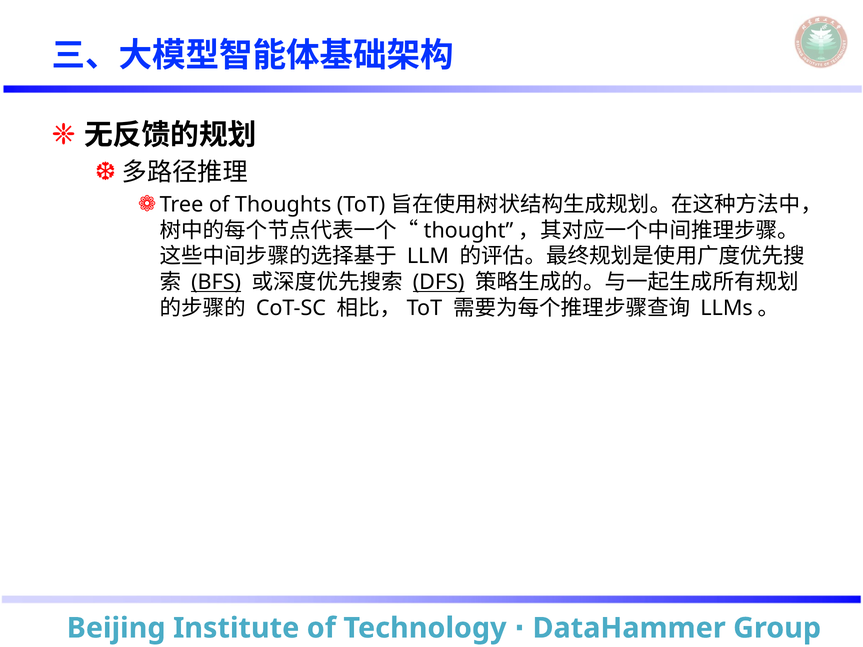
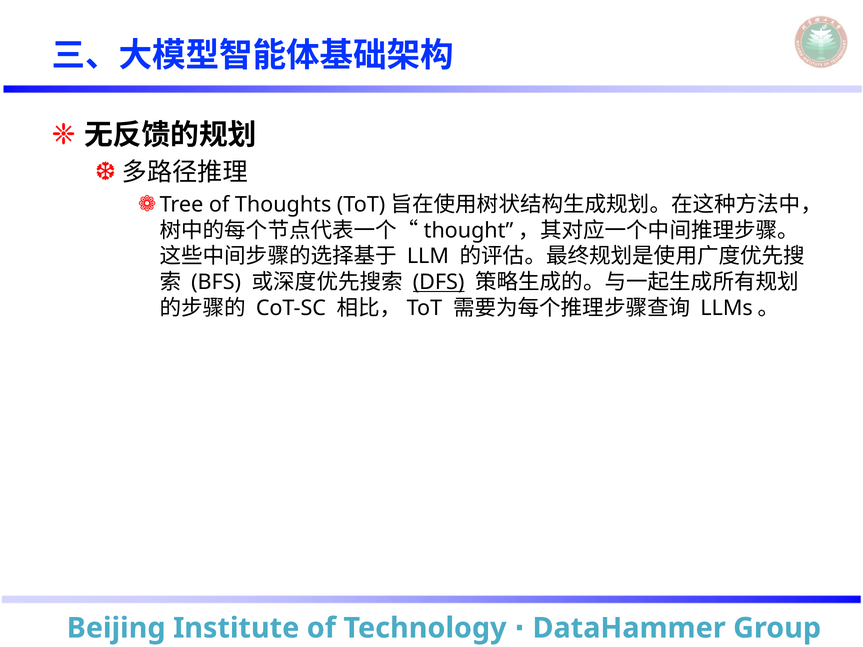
BFS underline: present -> none (216, 282)
